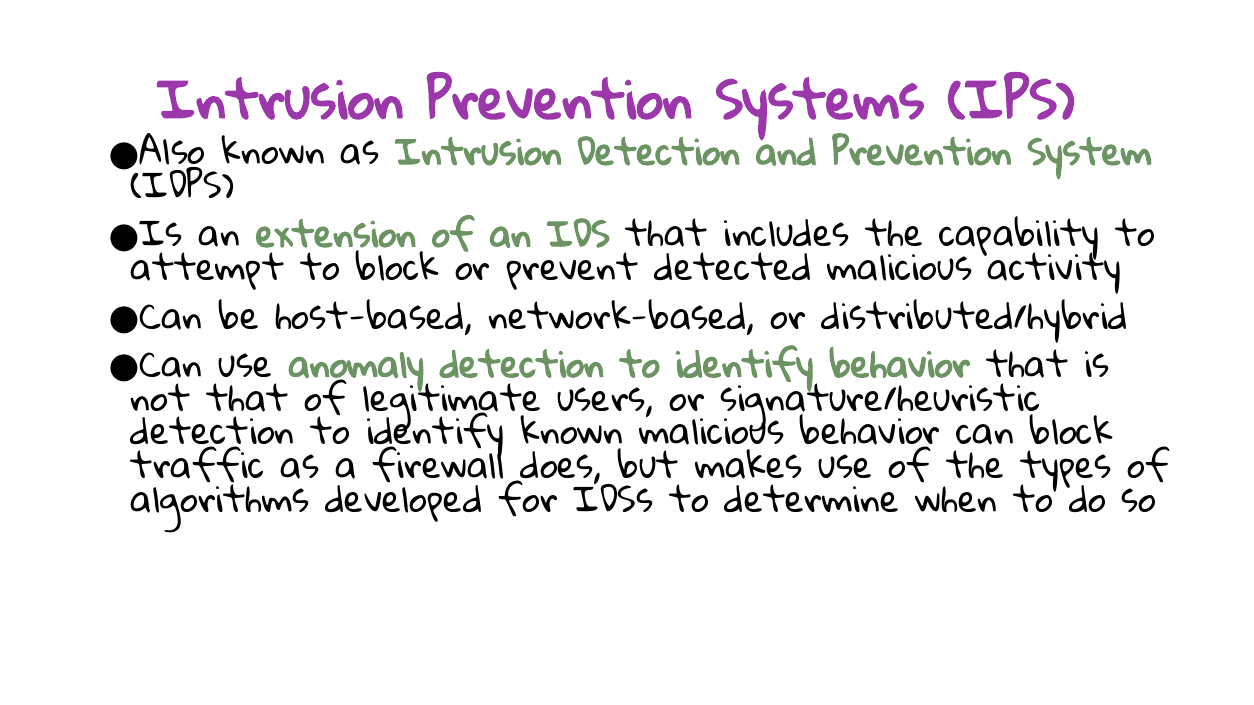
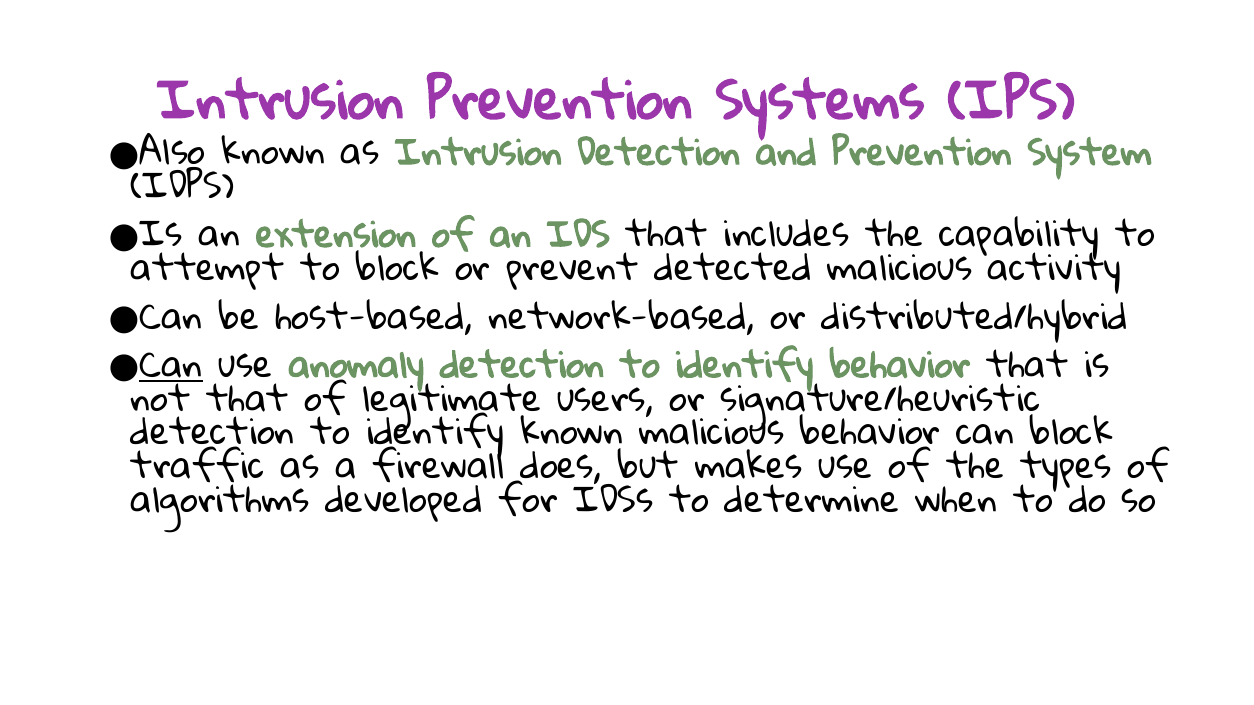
Can underline: none -> present (171, 366)
